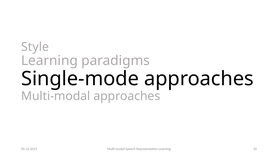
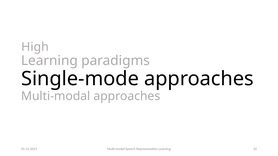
Style: Style -> High (35, 47)
